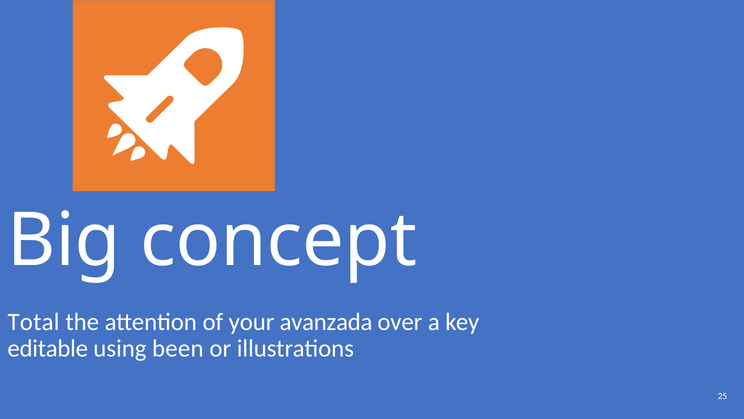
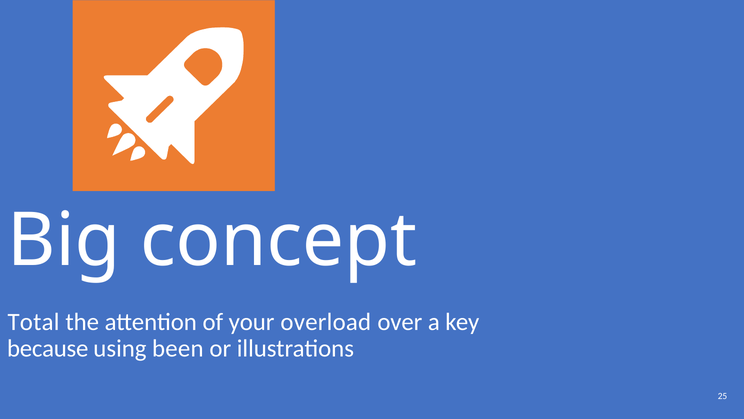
avanzada: avanzada -> overload (326, 322)
editable: editable -> because (48, 348)
